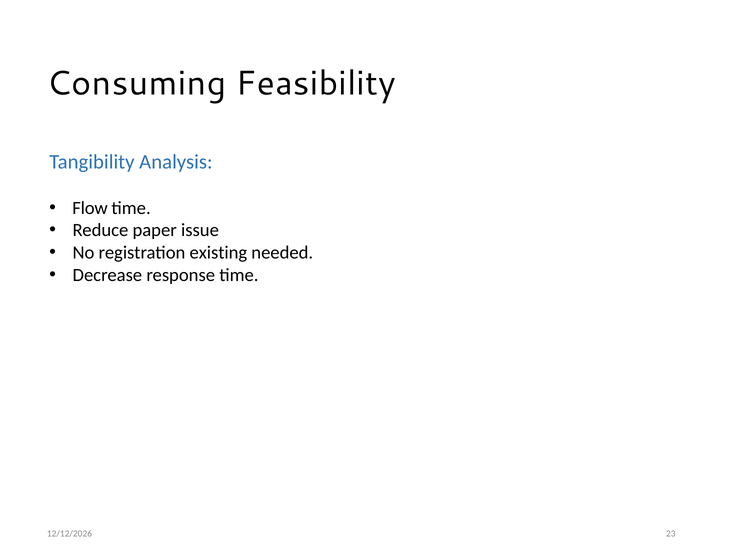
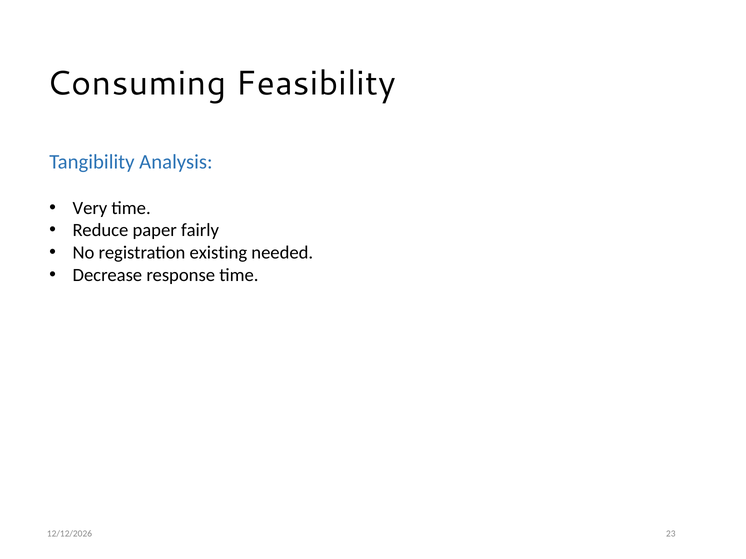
Flow: Flow -> Very (90, 208)
issue: issue -> fairly (200, 230)
